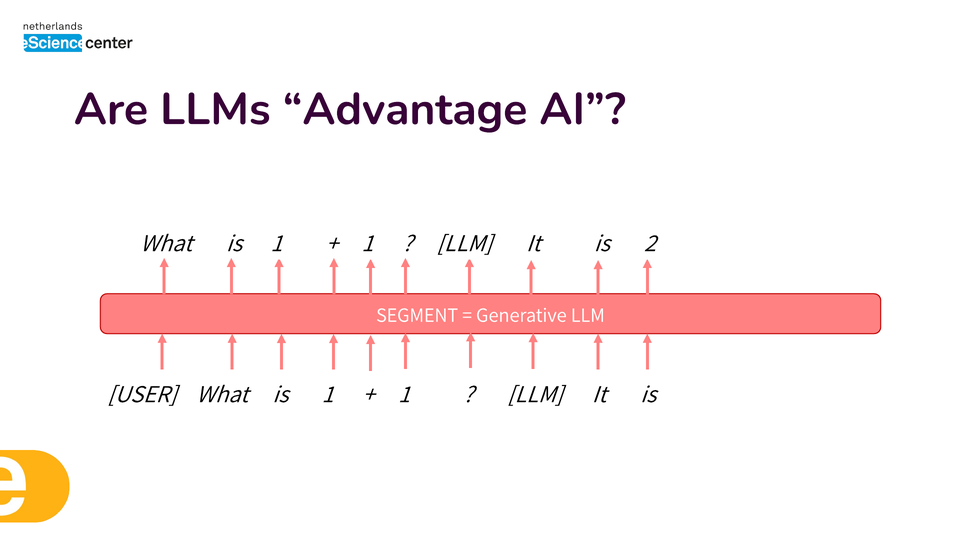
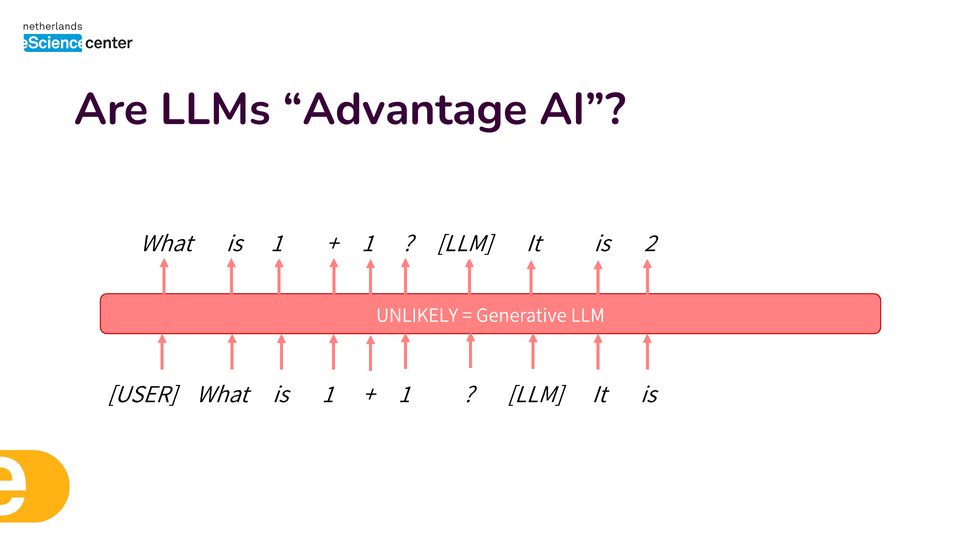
SEGMENT: SEGMENT -> UNLIKELY (417, 315)
